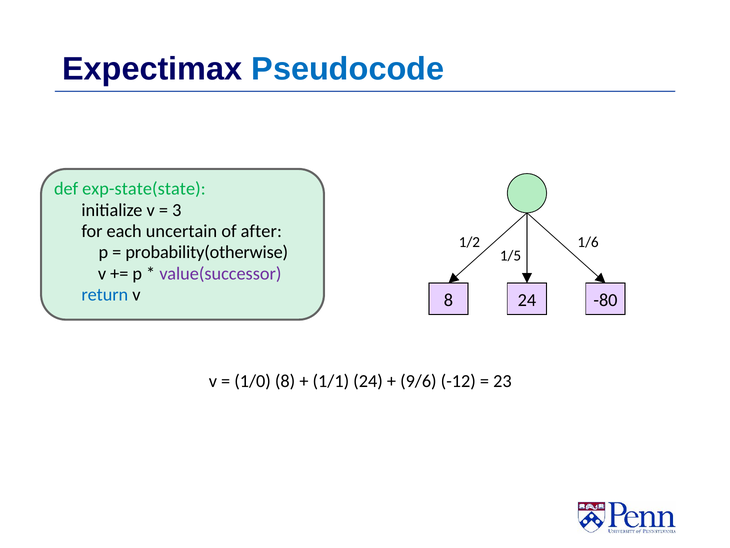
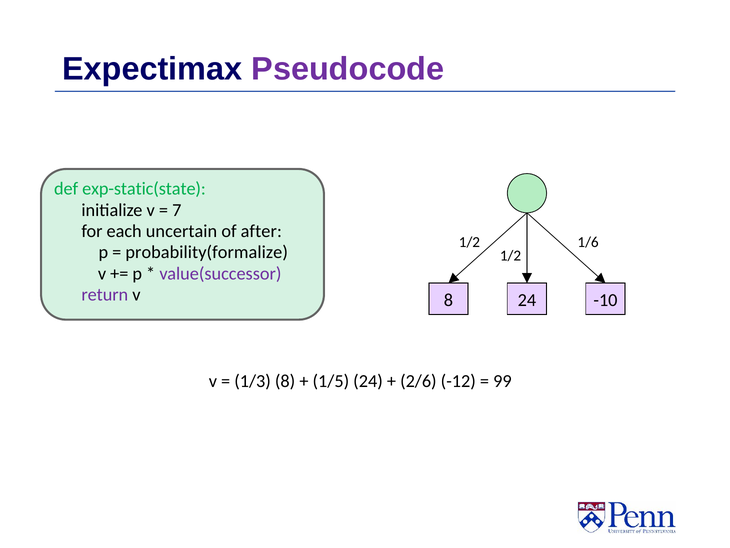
Pseudocode colour: blue -> purple (348, 69)
exp-state(state: exp-state(state -> exp-static(state (144, 189)
3: 3 -> 7 (177, 210)
probability(otherwise: probability(otherwise -> probability(formalize (207, 252)
1/5: 1/5 -> 1/2 (511, 256)
return colour: blue -> purple (105, 295)
-80: -80 -> -10 (605, 300)
1/0: 1/0 -> 1/3 (253, 381)
1/1: 1/1 -> 1/5 (331, 381)
9/6: 9/6 -> 2/6 (418, 381)
23: 23 -> 99 (502, 381)
